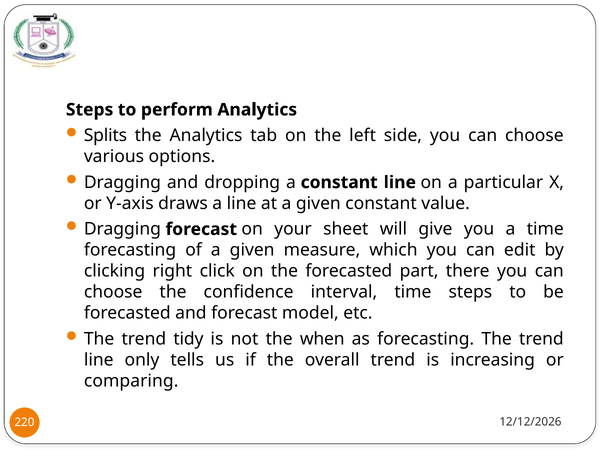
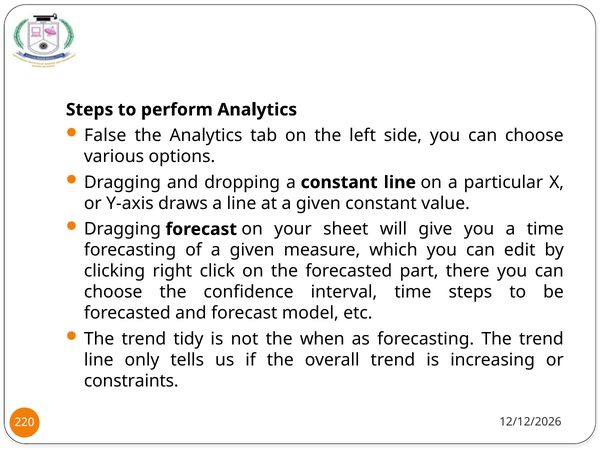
Splits: Splits -> False (105, 136)
comparing: comparing -> constraints (131, 381)
